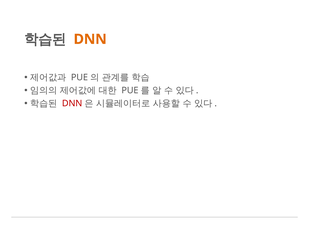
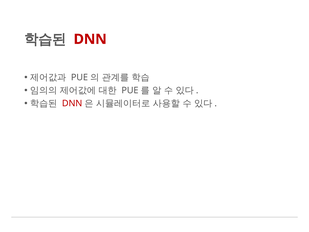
DNN colour: orange -> red (90, 39)
